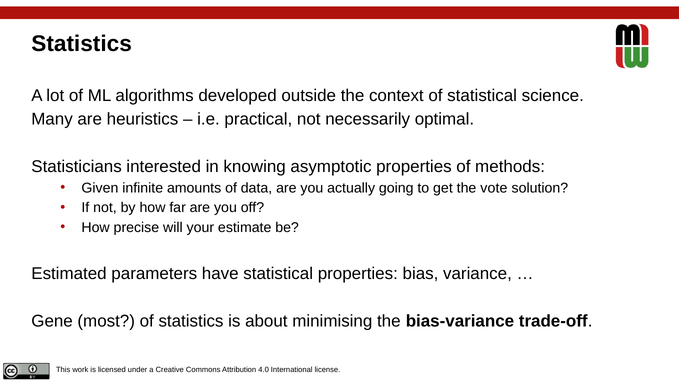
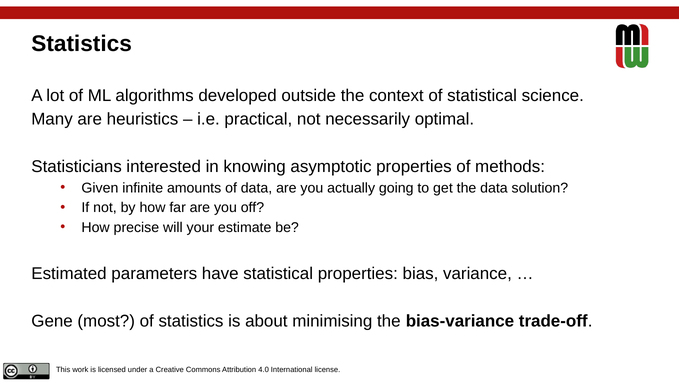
the vote: vote -> data (494, 188)
